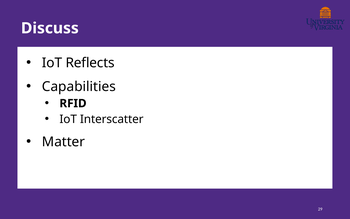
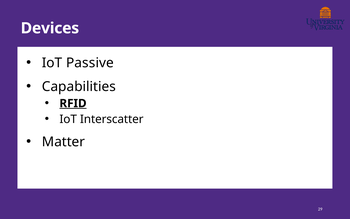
Discuss: Discuss -> Devices (50, 28)
Reflects: Reflects -> Passive (90, 63)
RFID underline: none -> present (73, 103)
